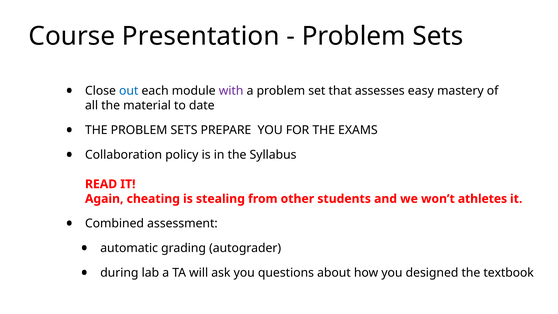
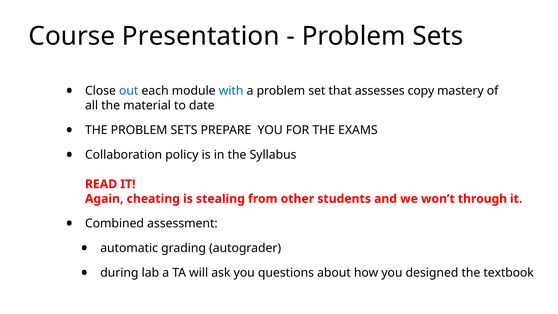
with colour: purple -> blue (231, 91)
easy: easy -> copy (421, 91)
athletes: athletes -> through (482, 199)
